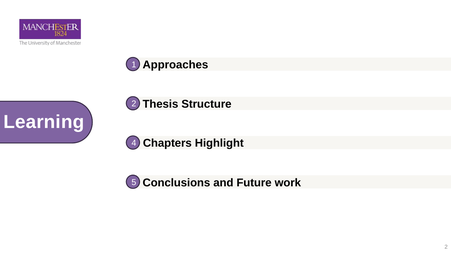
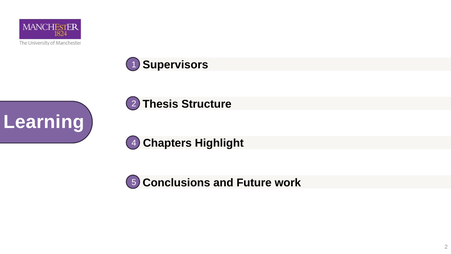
Approaches: Approaches -> Supervisors (175, 65)
